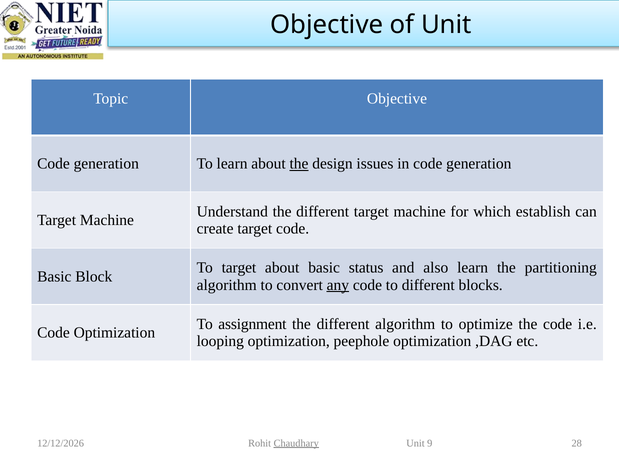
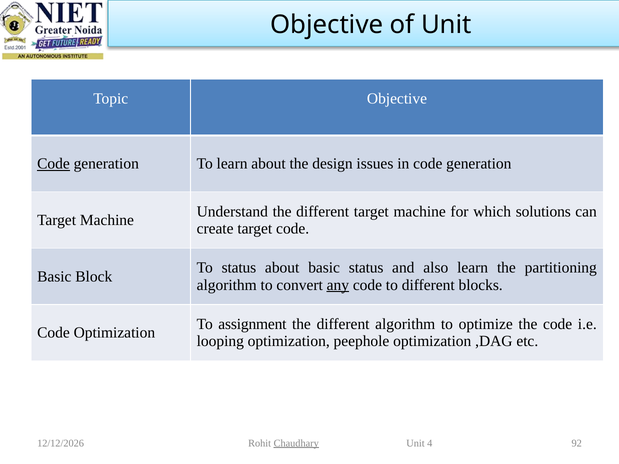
Code underline: none -> present (53, 164)
the underline: present -> none (299, 164)
establish: establish -> solutions (543, 212)
To target: target -> status (239, 268)
9: 9 -> 4 (430, 443)
28: 28 -> 92 (577, 443)
